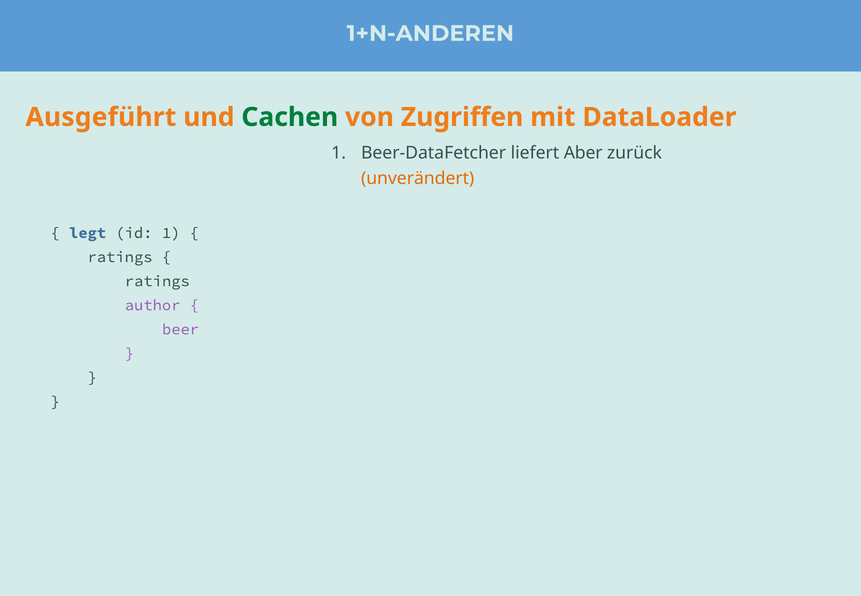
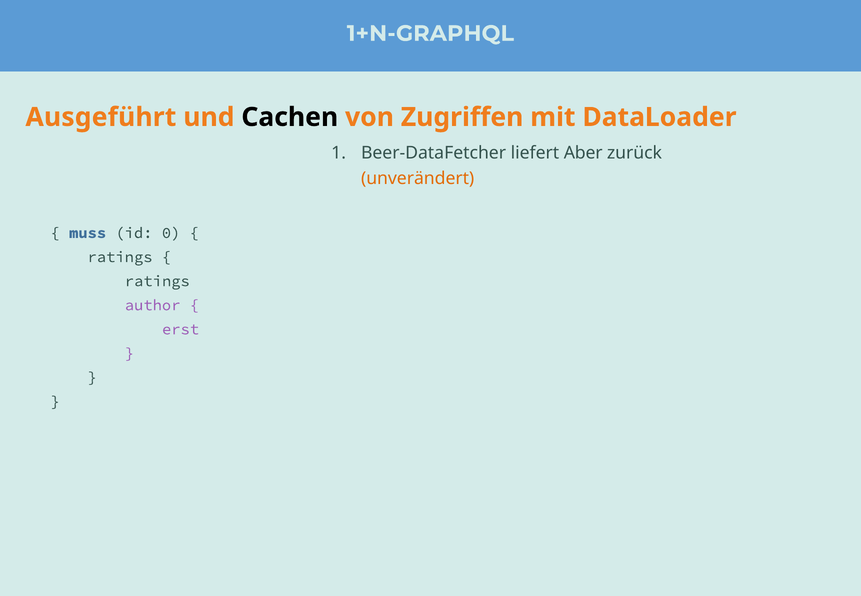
1+N-ANDEREN: 1+N-ANDEREN -> 1+N-GRAPHQL (430, 33)
Cachen colour: green -> black (290, 117)
legt: legt -> muss (88, 233)
id 1: 1 -> 0 (171, 233)
beer: beer -> erst (181, 329)
